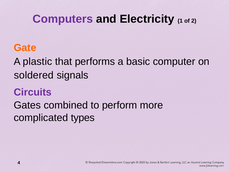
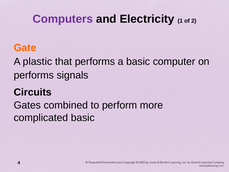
soldered: soldered -> performs (34, 75)
Circuits colour: purple -> black (33, 92)
complicated types: types -> basic (83, 117)
